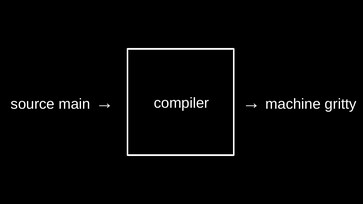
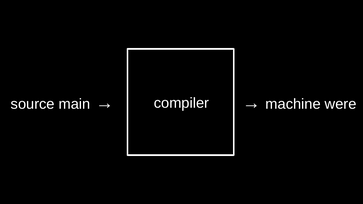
gritty: gritty -> were (341, 104)
